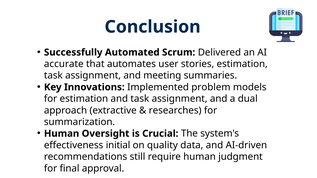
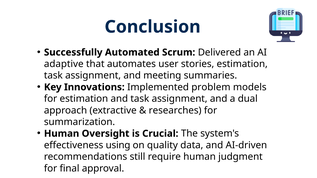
accurate: accurate -> adaptive (64, 64)
initial: initial -> using (118, 145)
